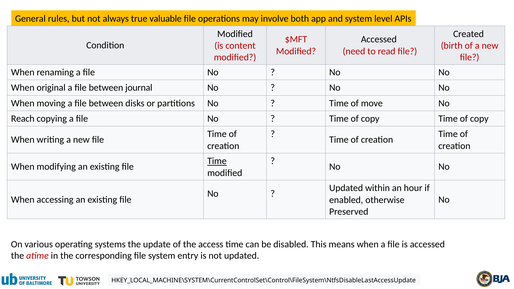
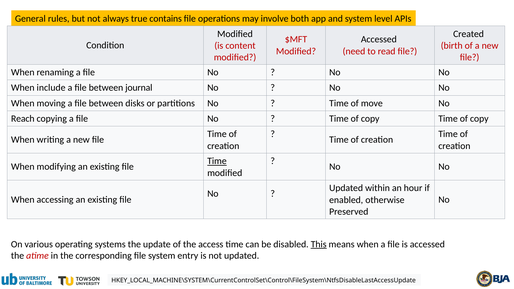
valuable: valuable -> contains (166, 19)
original: original -> include (51, 88)
This underline: none -> present (319, 244)
